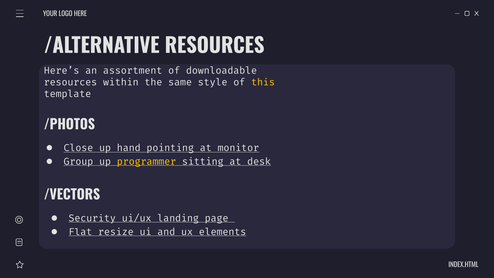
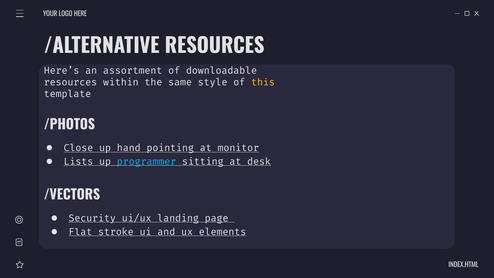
Group: Group -> Lists (78, 162)
programmer colour: yellow -> light blue (147, 162)
resize: resize -> stroke (116, 232)
